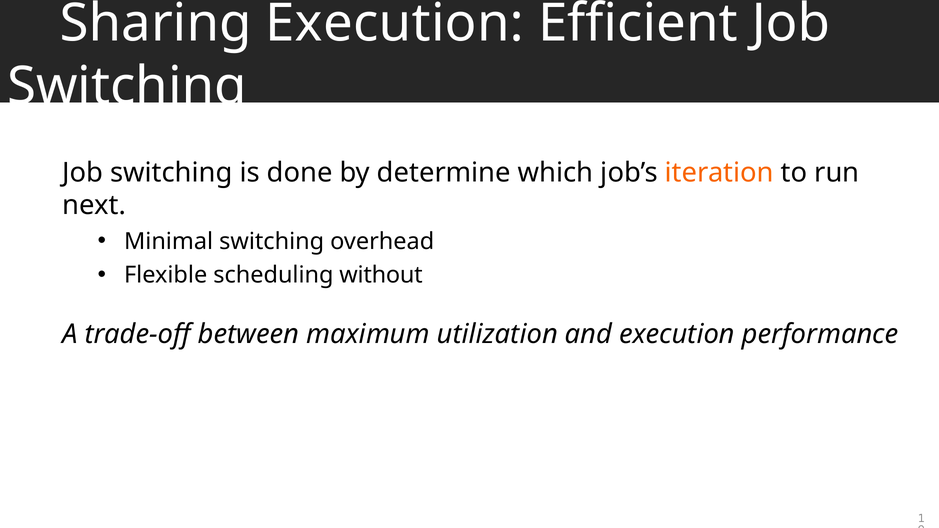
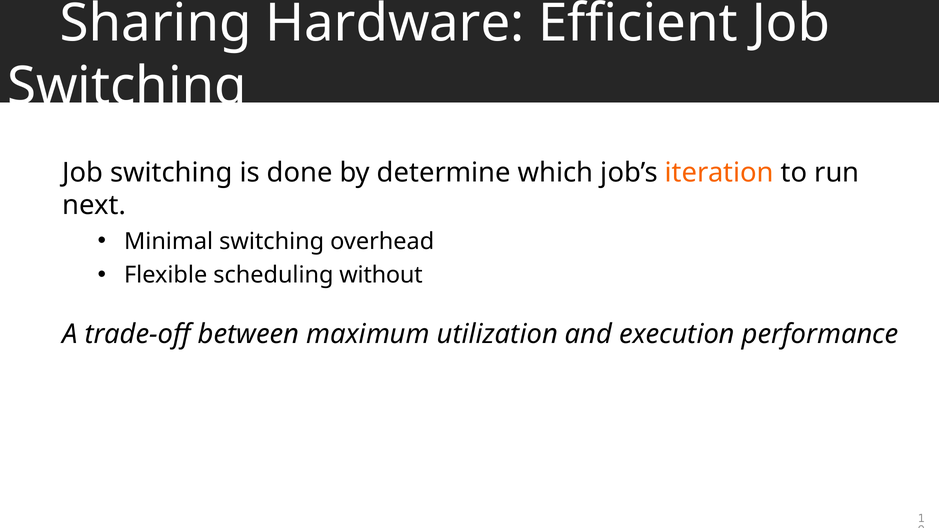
Sharing Execution: Execution -> Hardware (395, 23)
